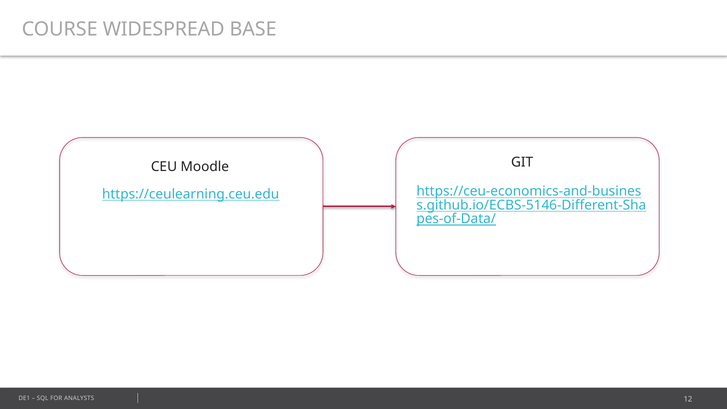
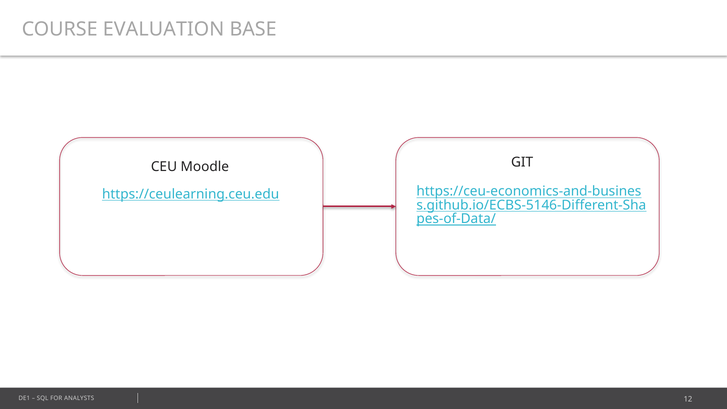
WIDESPREAD: WIDESPREAD -> EVALUATION (164, 29)
